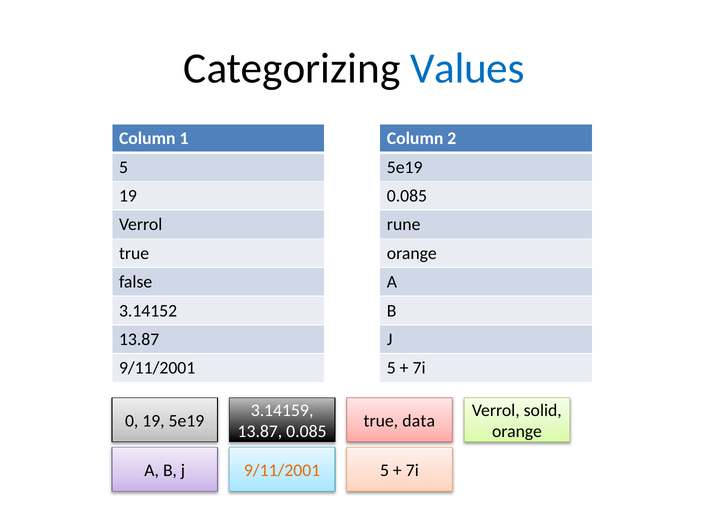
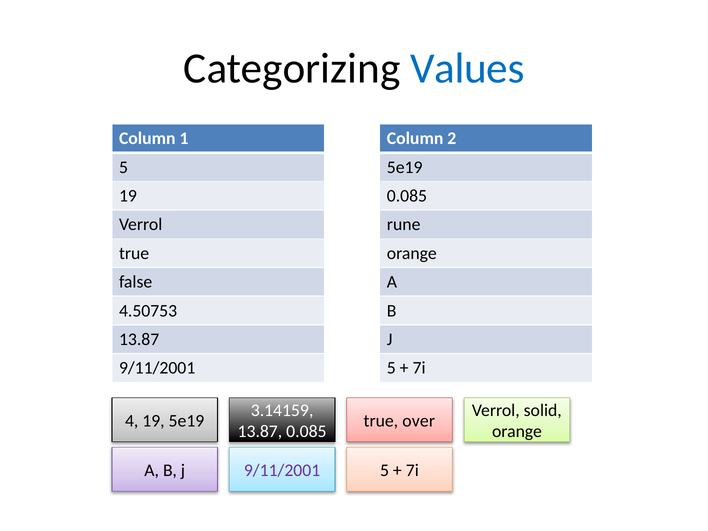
3.14152: 3.14152 -> 4.50753 (148, 311)
0: 0 -> 4 (132, 421)
data: data -> over (419, 421)
9/11/2001 colour: orange -> purple (282, 470)
